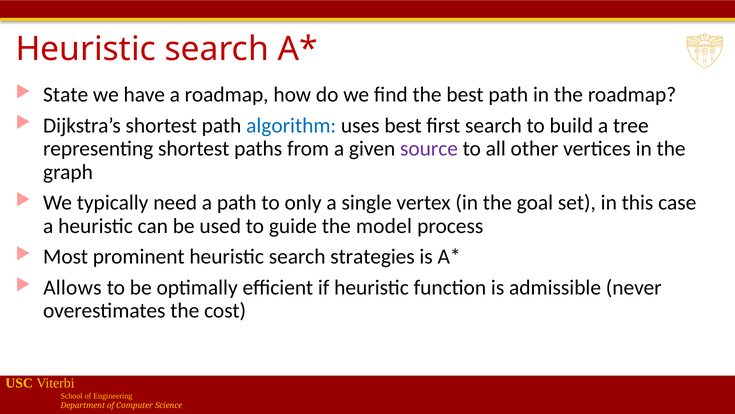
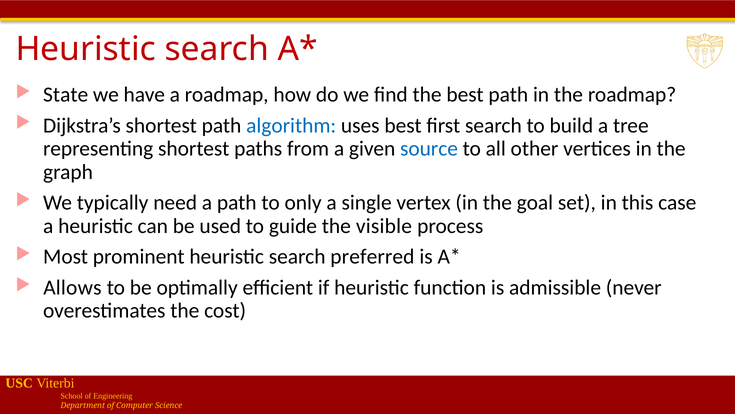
source colour: purple -> blue (429, 149)
model: model -> visible (384, 226)
strategies: strategies -> preferred (372, 256)
